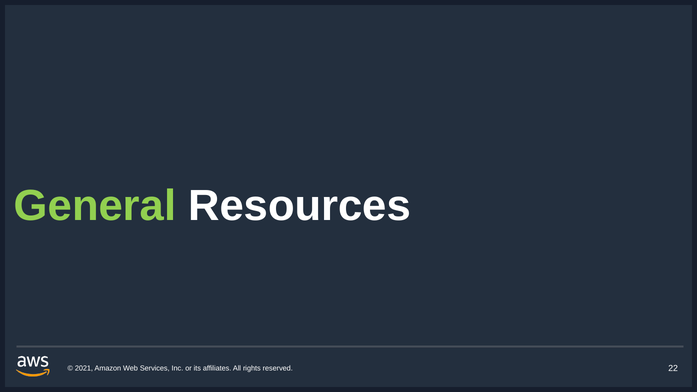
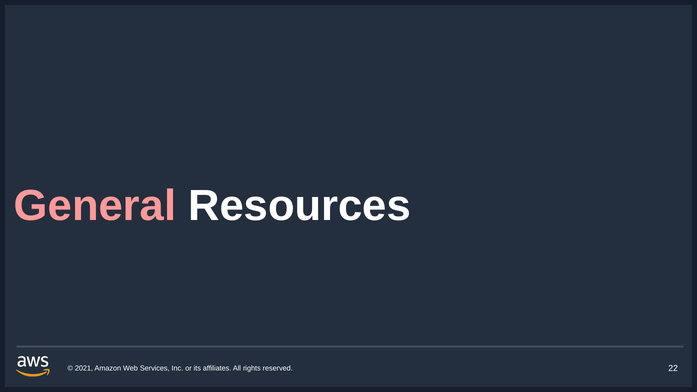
General colour: light green -> pink (95, 206)
